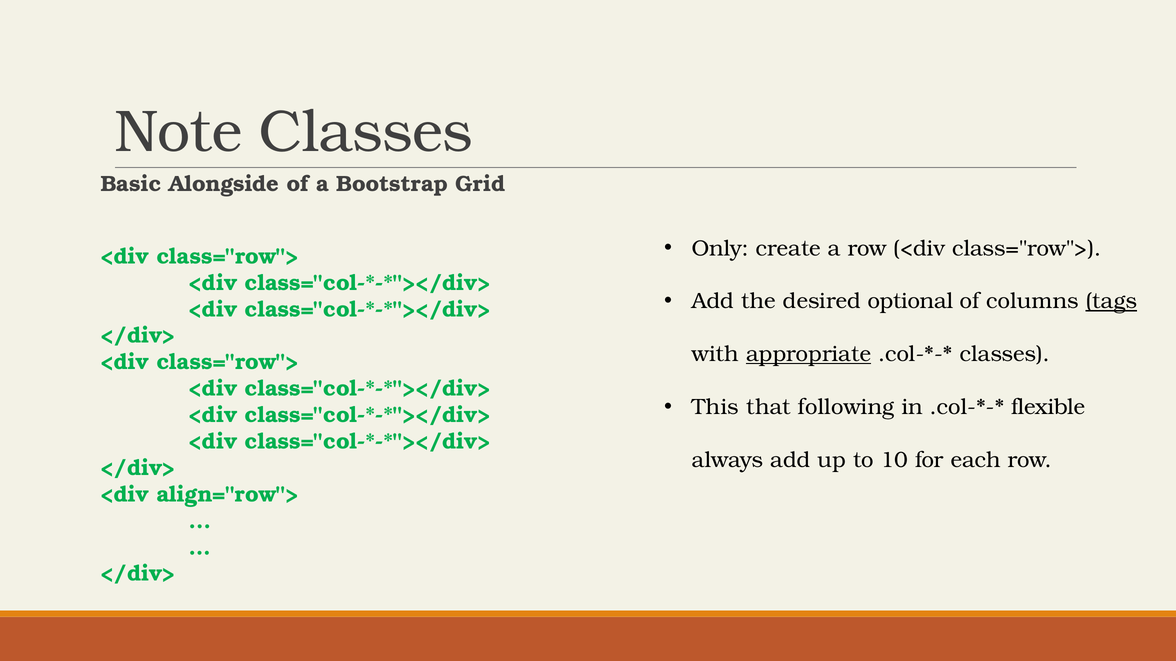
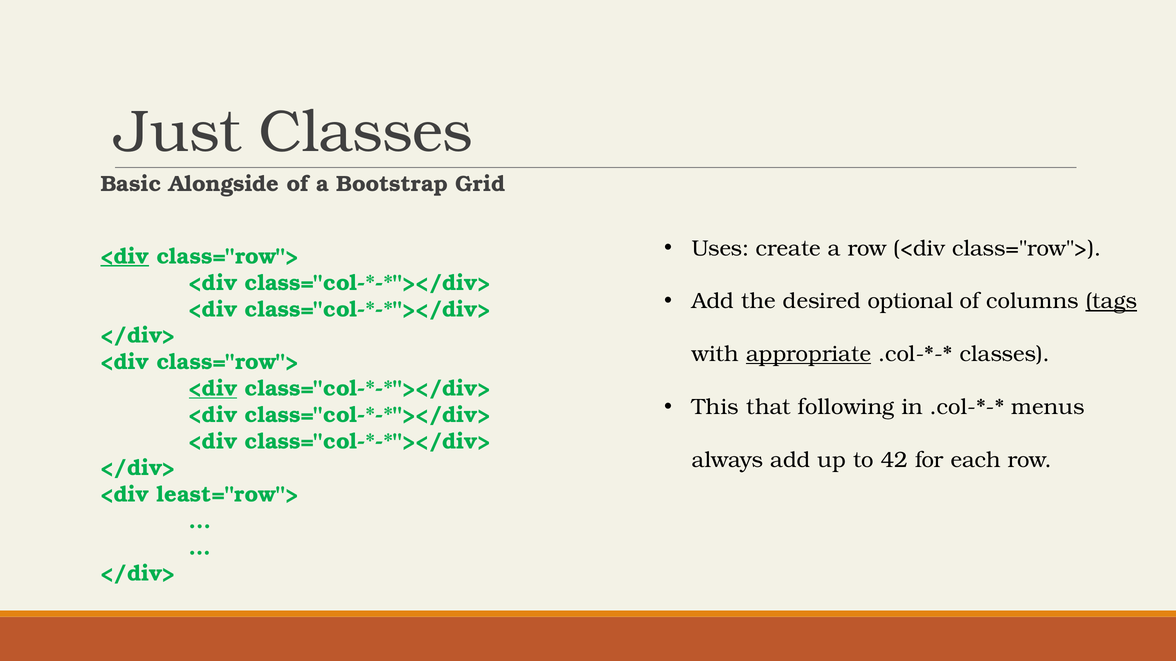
Note: Note -> Just (178, 132)
Only: Only -> Uses (720, 248)
<div underline: none -> present (125, 257)
<div underline: none -> present (213, 389)
flexible: flexible -> menus (1048, 407)
10: 10 -> 42 (894, 460)
align="row">: align="row"> -> least="row"> (228, 495)
